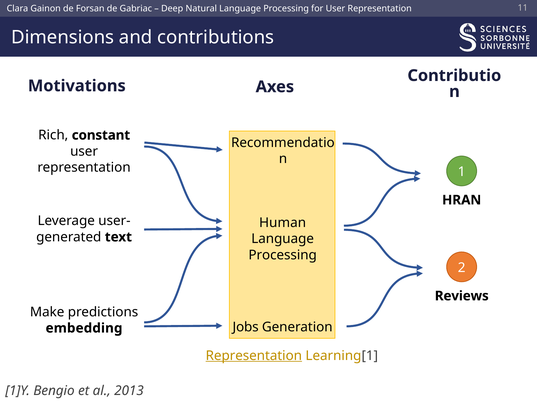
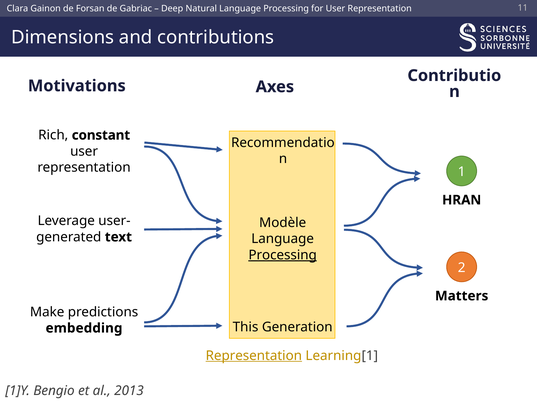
Human: Human -> Modèle (283, 223)
Processing underline: none -> present (283, 255)
Reviews: Reviews -> Matters (462, 296)
Jobs: Jobs -> This (246, 327)
